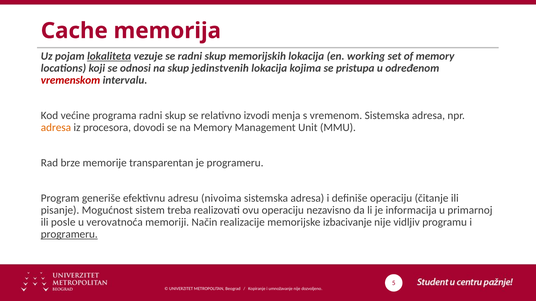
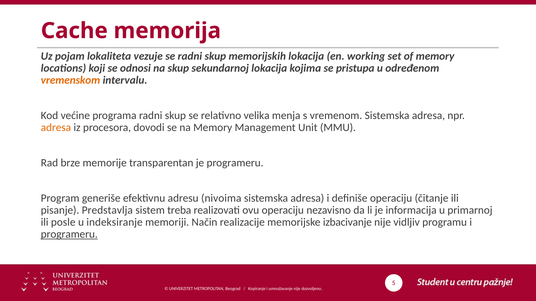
lokaliteta underline: present -> none (109, 56)
jedinstvenih: jedinstvenih -> sekundarnoj (220, 68)
vremenskom colour: red -> orange (70, 80)
izvodi: izvodi -> velika (257, 116)
Mogućnost: Mogućnost -> Predstavlja (107, 211)
verovatnoća: verovatnoća -> indeksiranje (115, 223)
